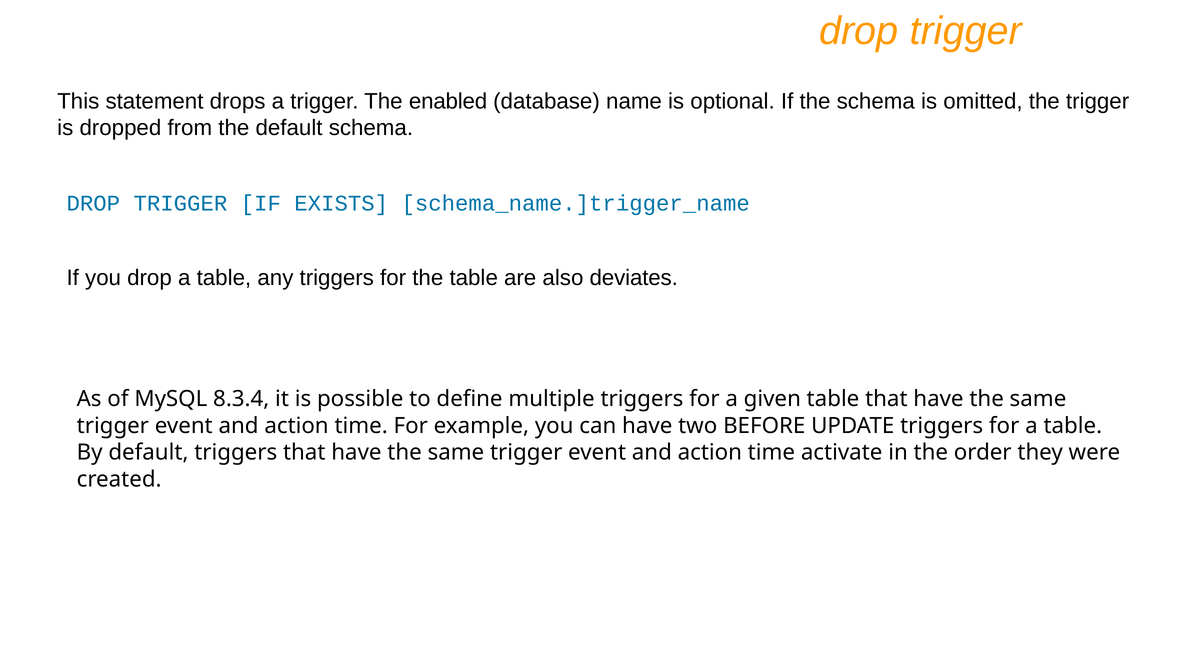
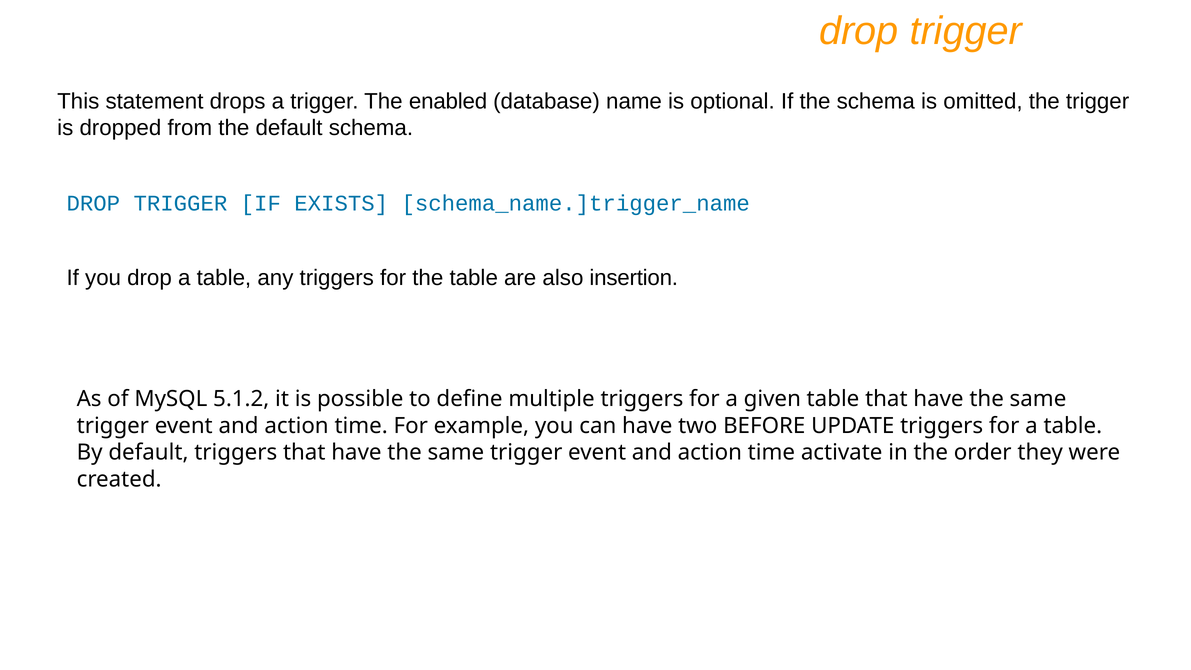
deviates: deviates -> insertion (634, 278)
8.3.4: 8.3.4 -> 5.1.2 (241, 399)
